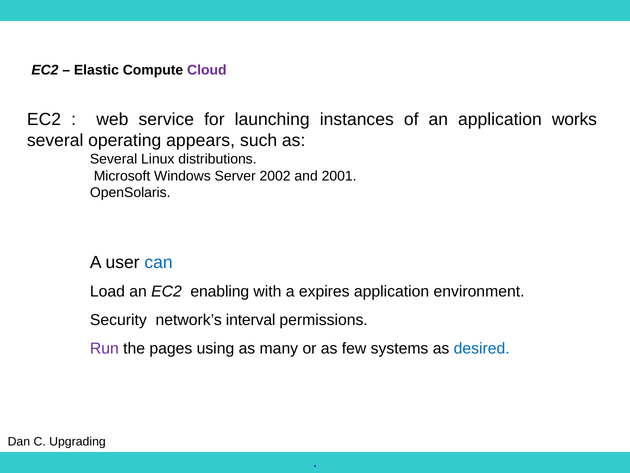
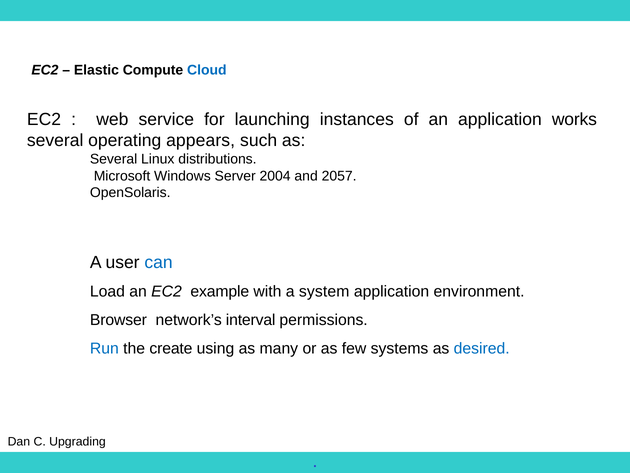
Cloud colour: purple -> blue (207, 70)
2002: 2002 -> 2004 (275, 176)
2001: 2001 -> 2057 (339, 176)
enabling: enabling -> example (220, 291)
expires: expires -> system (324, 291)
Security: Security -> Browser (118, 320)
Run colour: purple -> blue (104, 348)
pages: pages -> create (171, 348)
